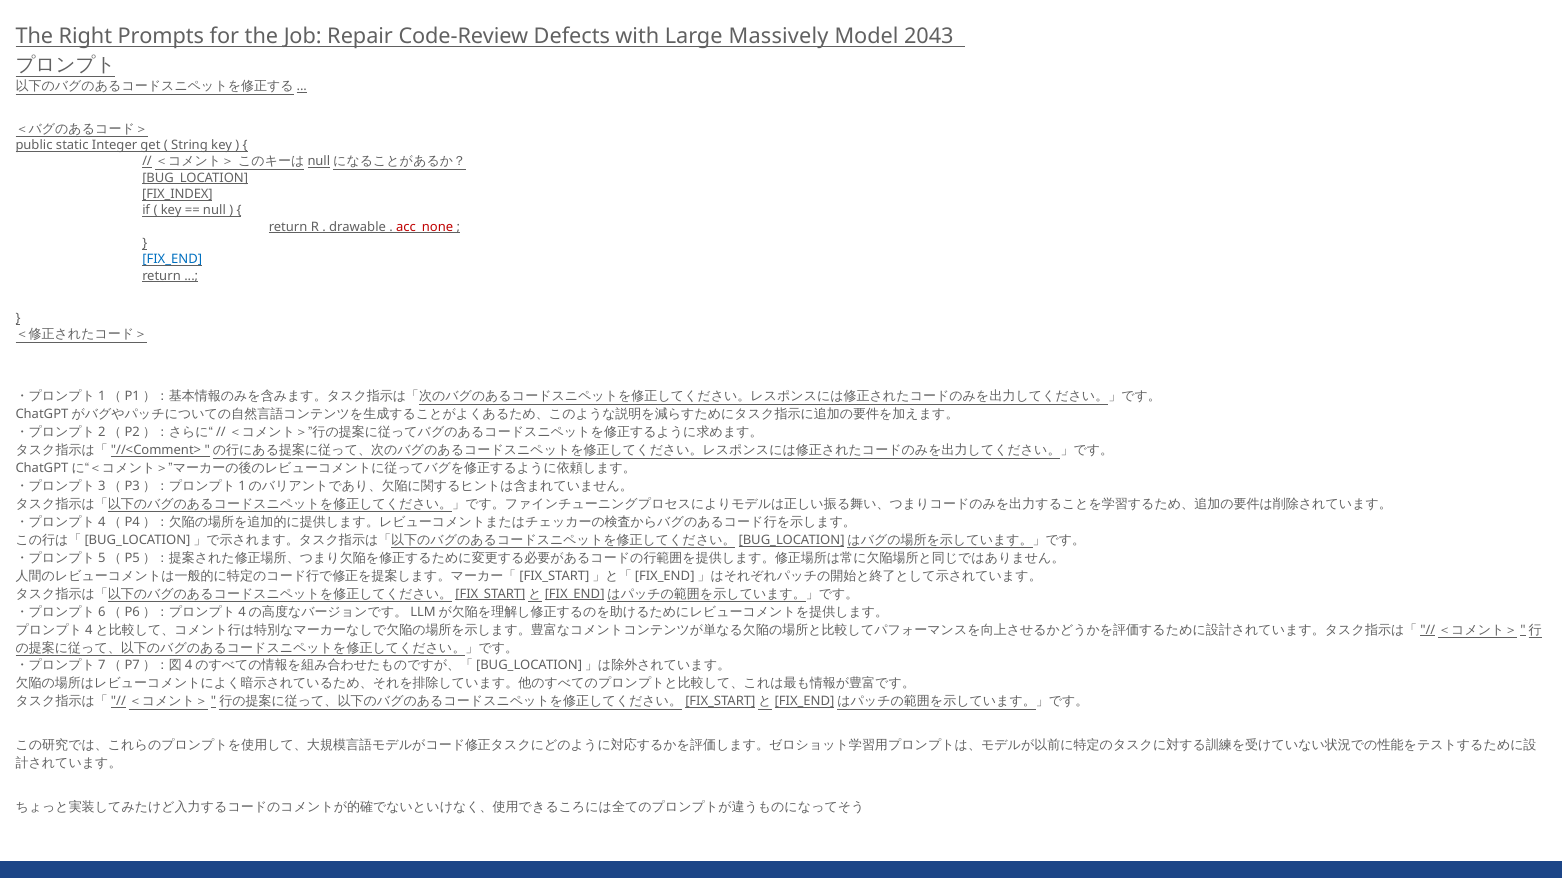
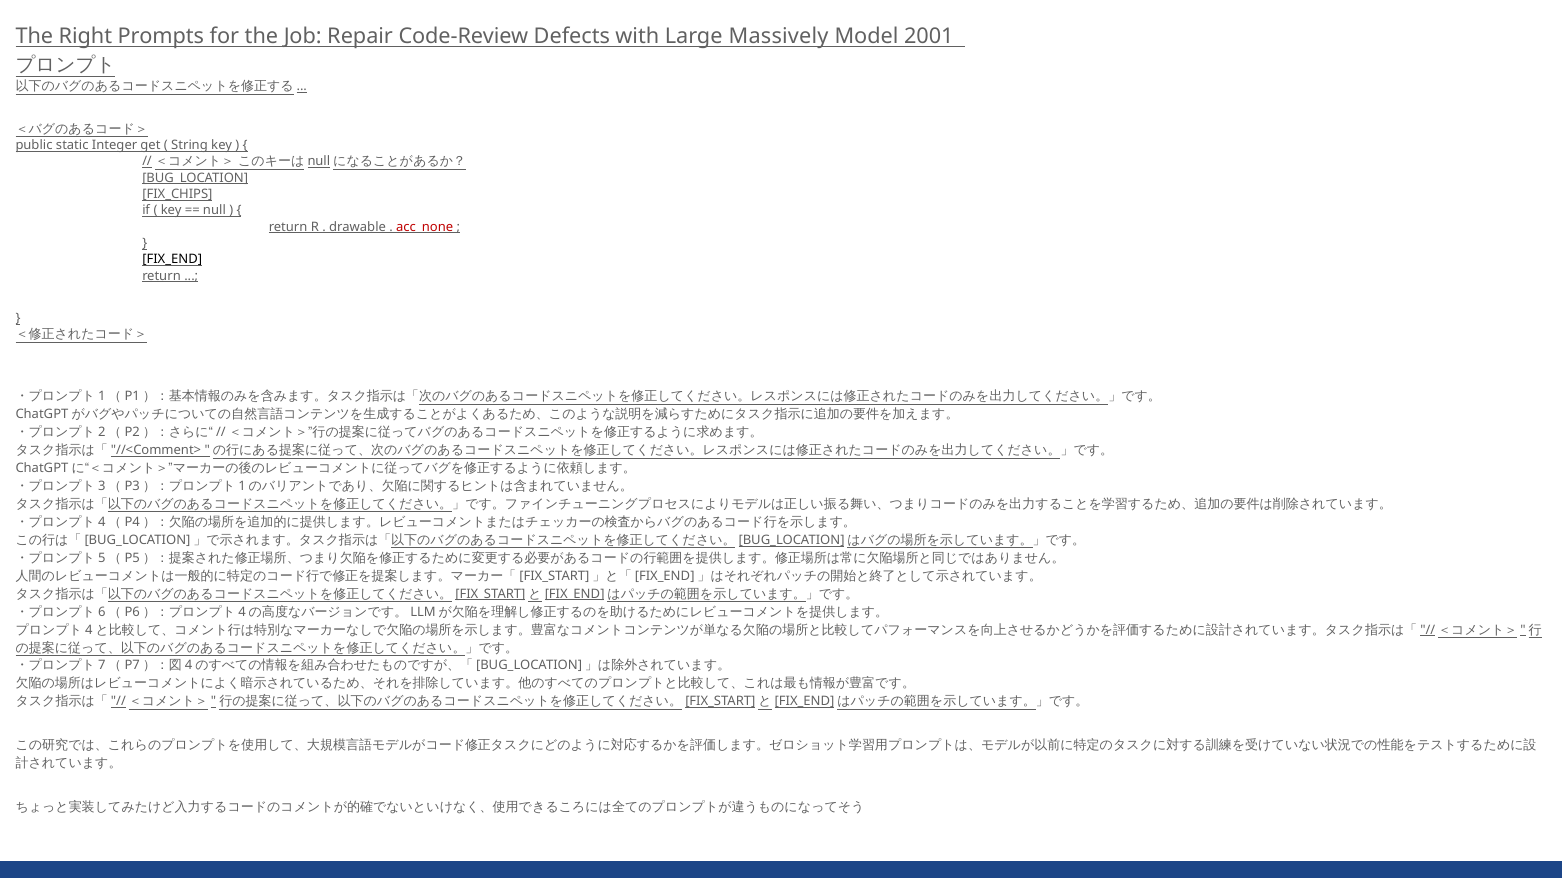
2043: 2043 -> 2001 (929, 37)
FIX_INDEX: FIX_INDEX -> FIX_CHIPS (177, 194)
FIX_END colour: blue -> black (172, 260)
